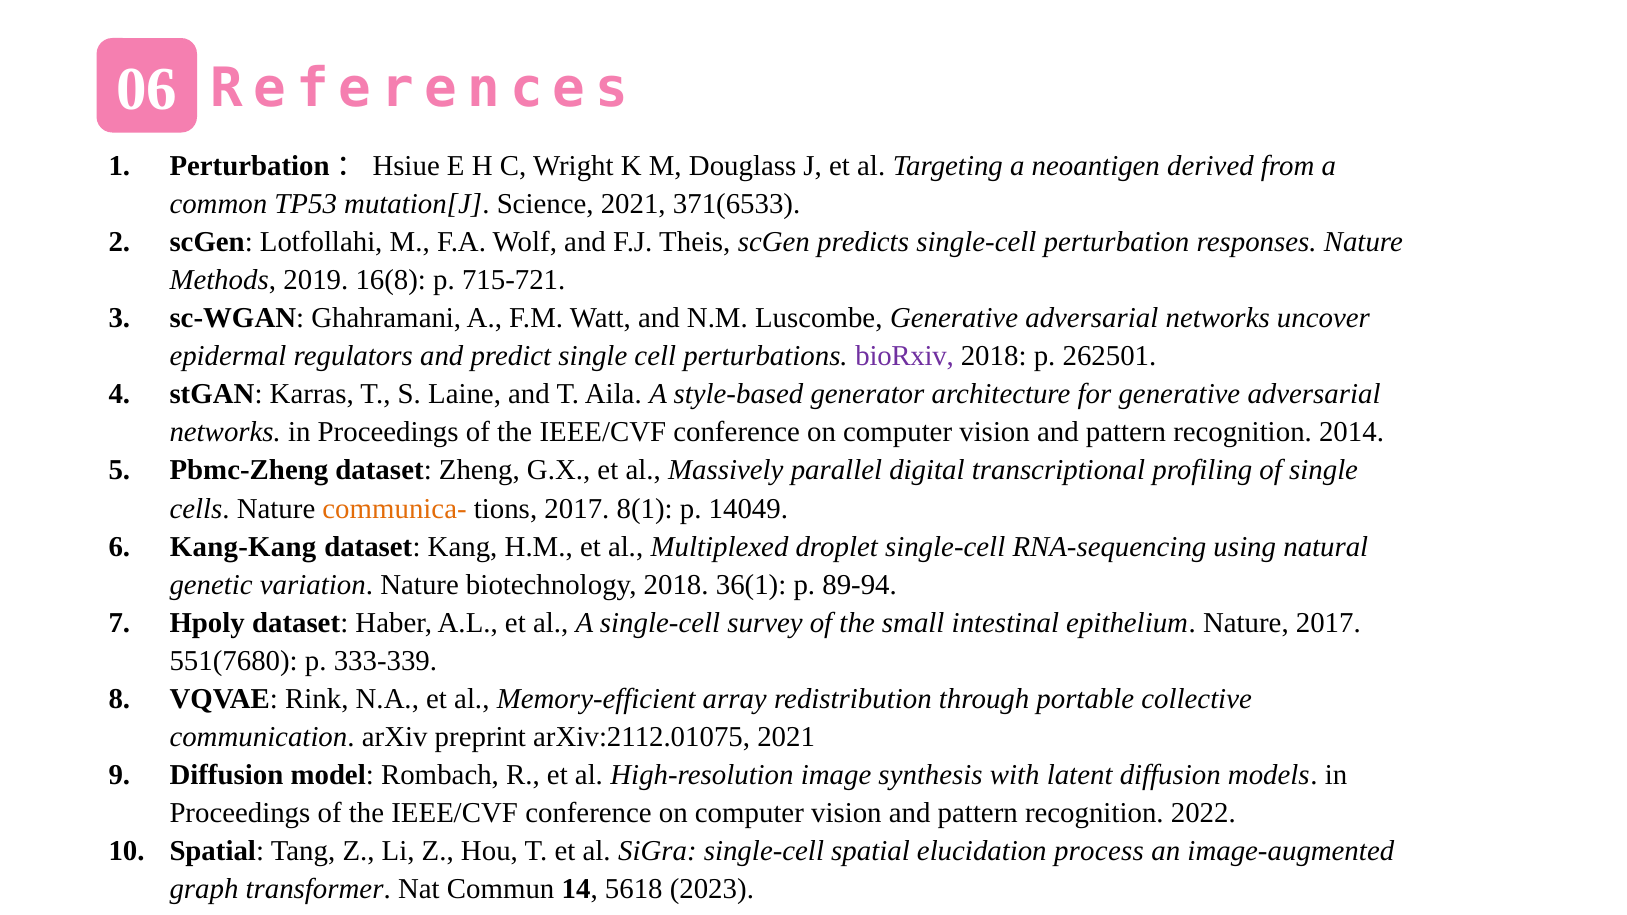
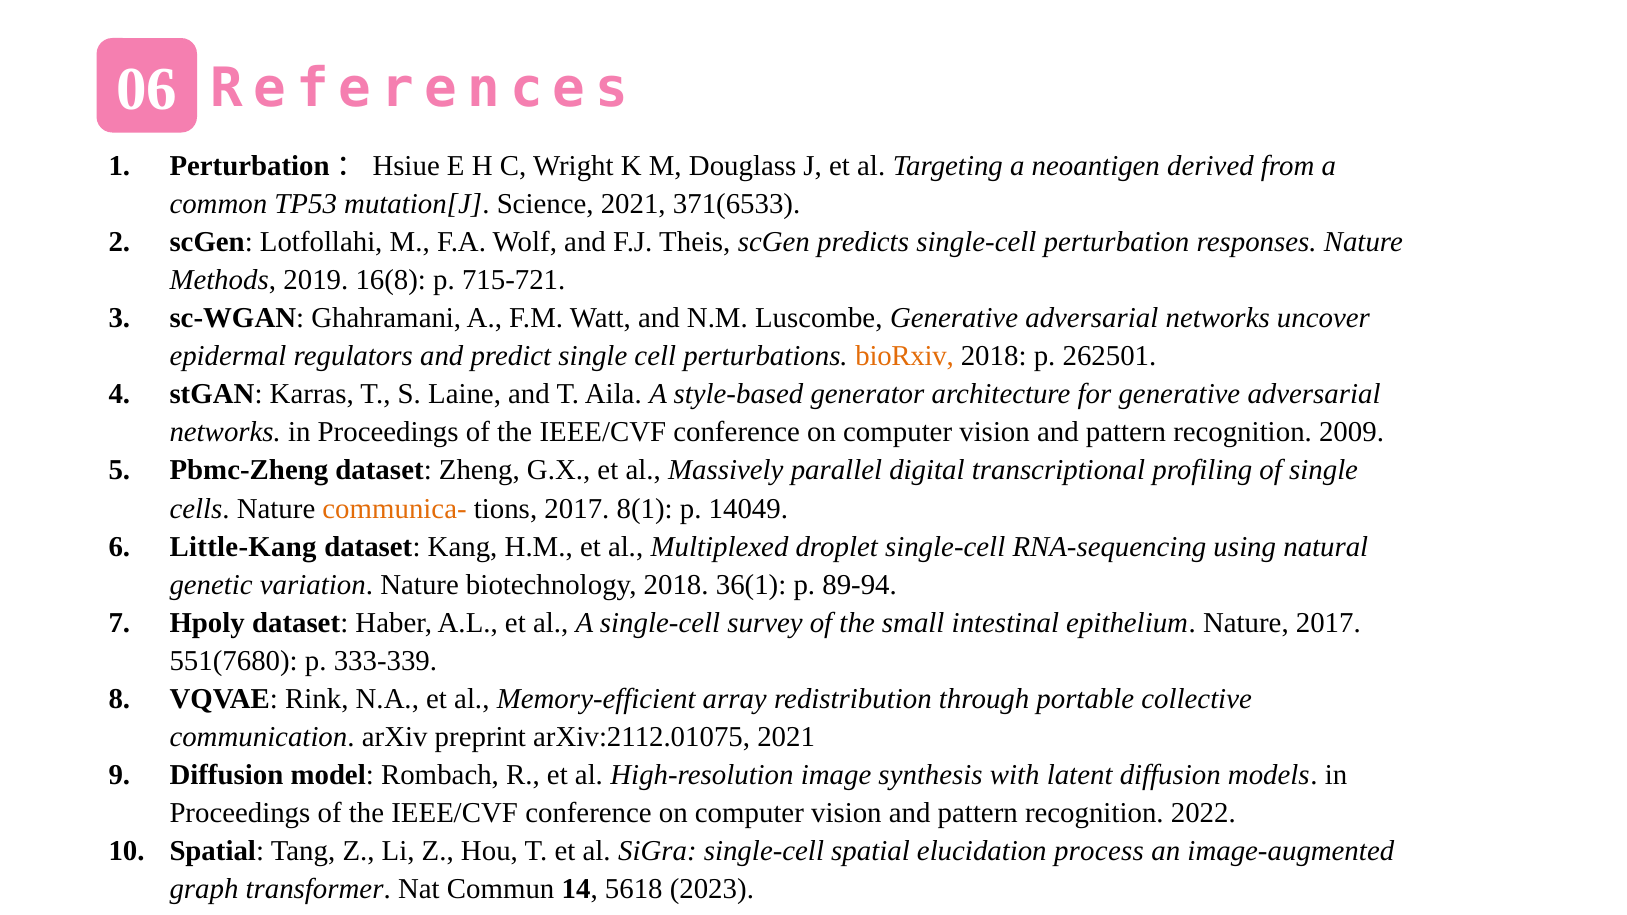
bioRxiv colour: purple -> orange (905, 356)
2014: 2014 -> 2009 (1352, 433)
Kang-Kang: Kang-Kang -> Little-Kang (243, 547)
